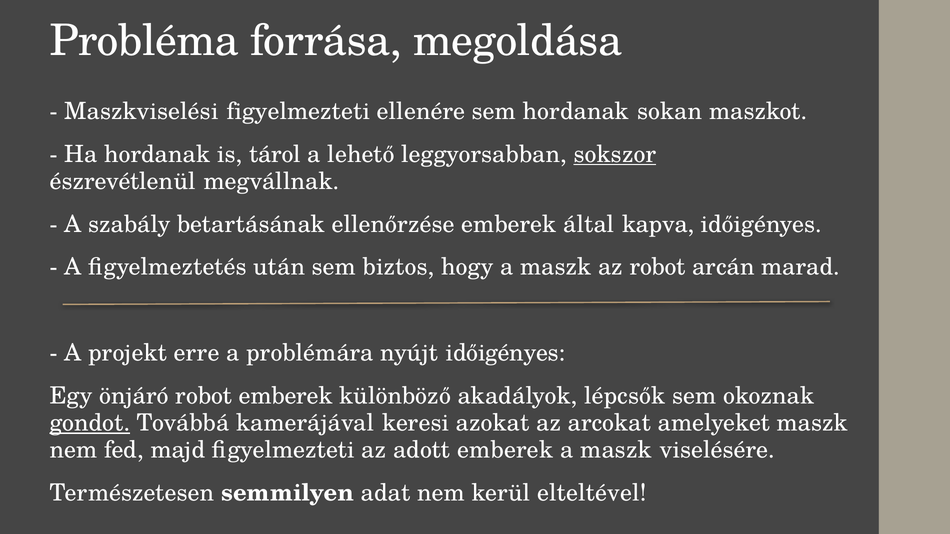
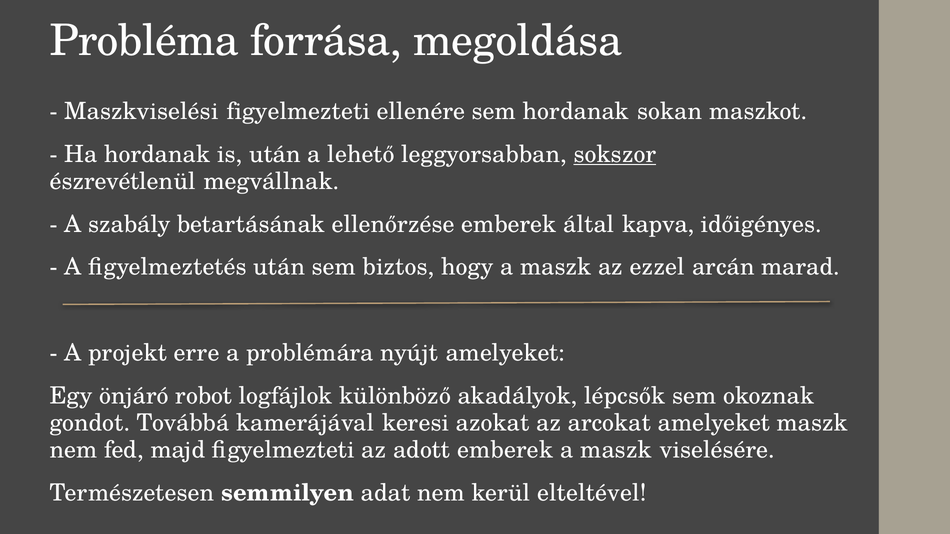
is tárol: tárol -> után (275, 154)
az robot: robot -> ezzel (657, 267)
nyújt időigényes: időigényes -> amelyeket (505, 353)
robot emberek: emberek -> logfájlok (286, 396)
gondot underline: present -> none (90, 423)
